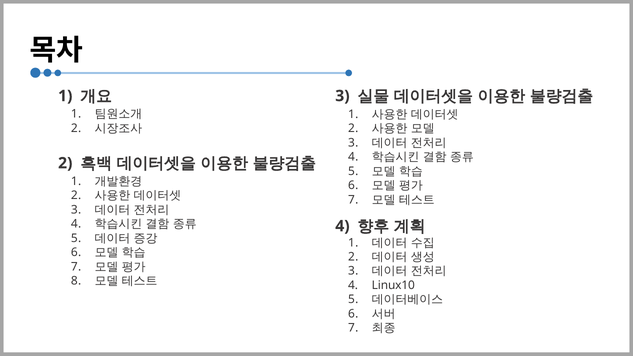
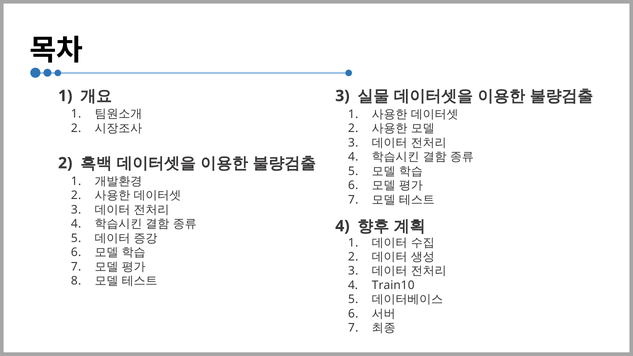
Linux10: Linux10 -> Train10 (393, 285)
